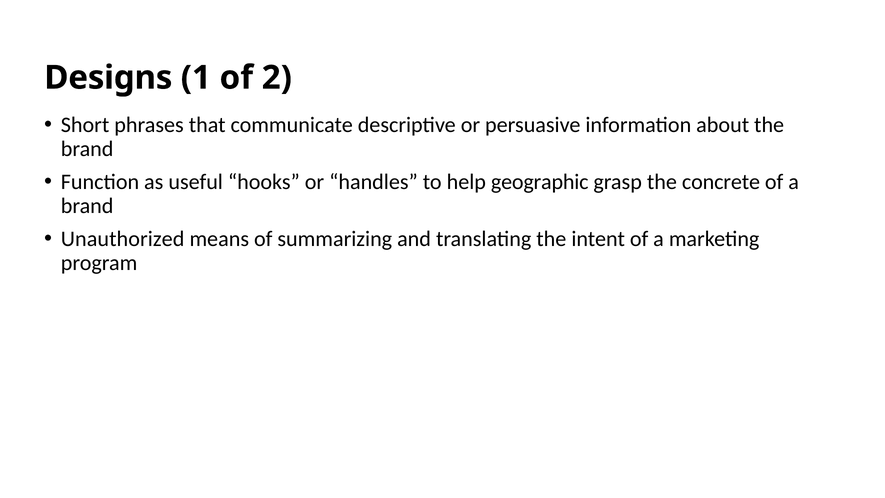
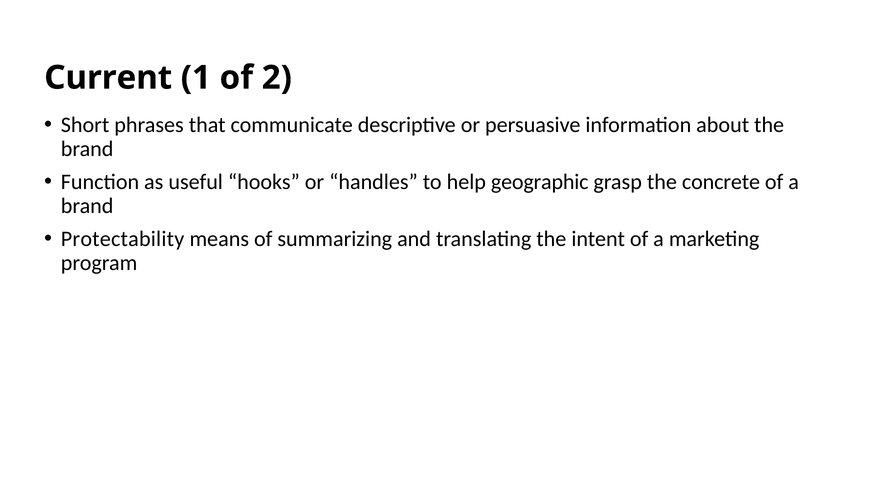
Designs: Designs -> Current (108, 78)
Unauthorized: Unauthorized -> Protectability (123, 239)
